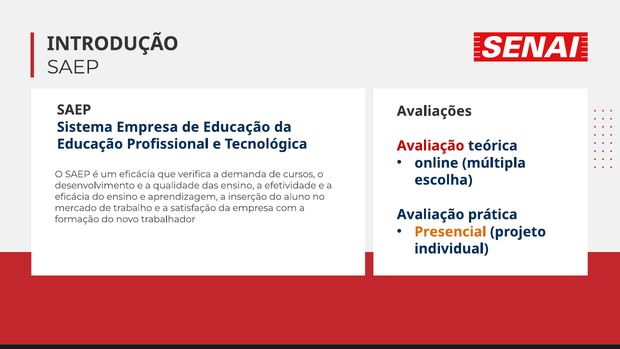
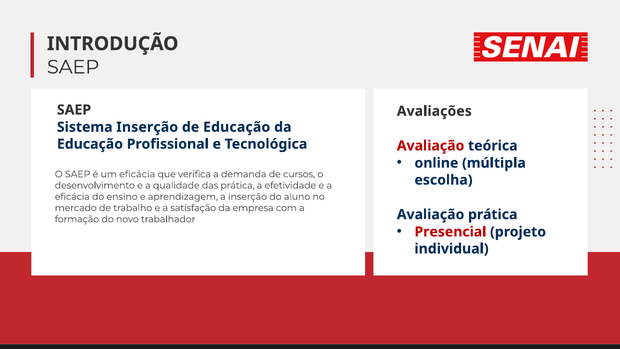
Sistema Empresa: Empresa -> Inserção (147, 127)
das ensino: ensino -> prática (238, 185)
Presencial colour: orange -> red (450, 232)
